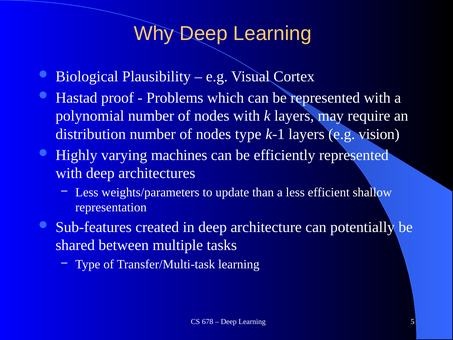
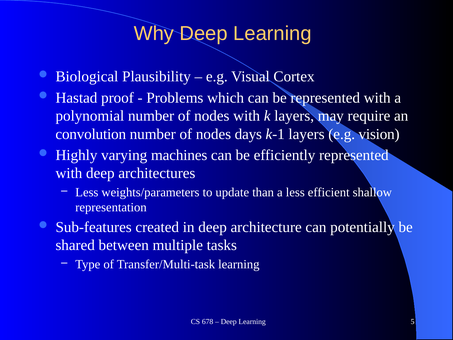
distribution: distribution -> convolution (91, 134)
nodes type: type -> days (248, 134)
